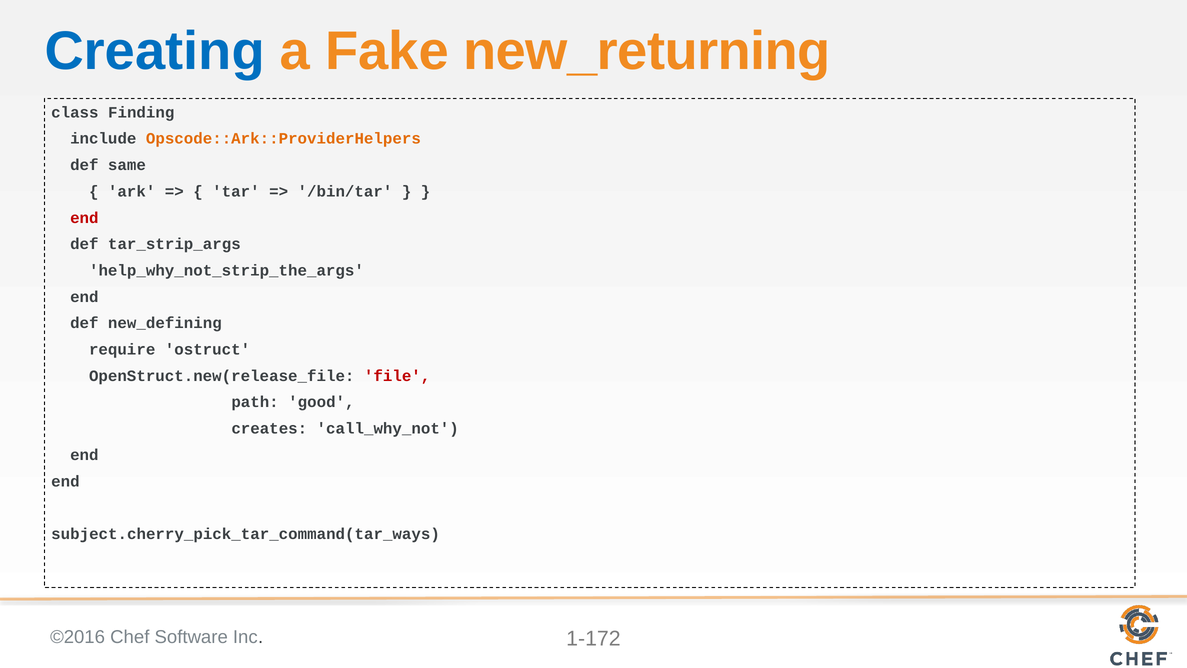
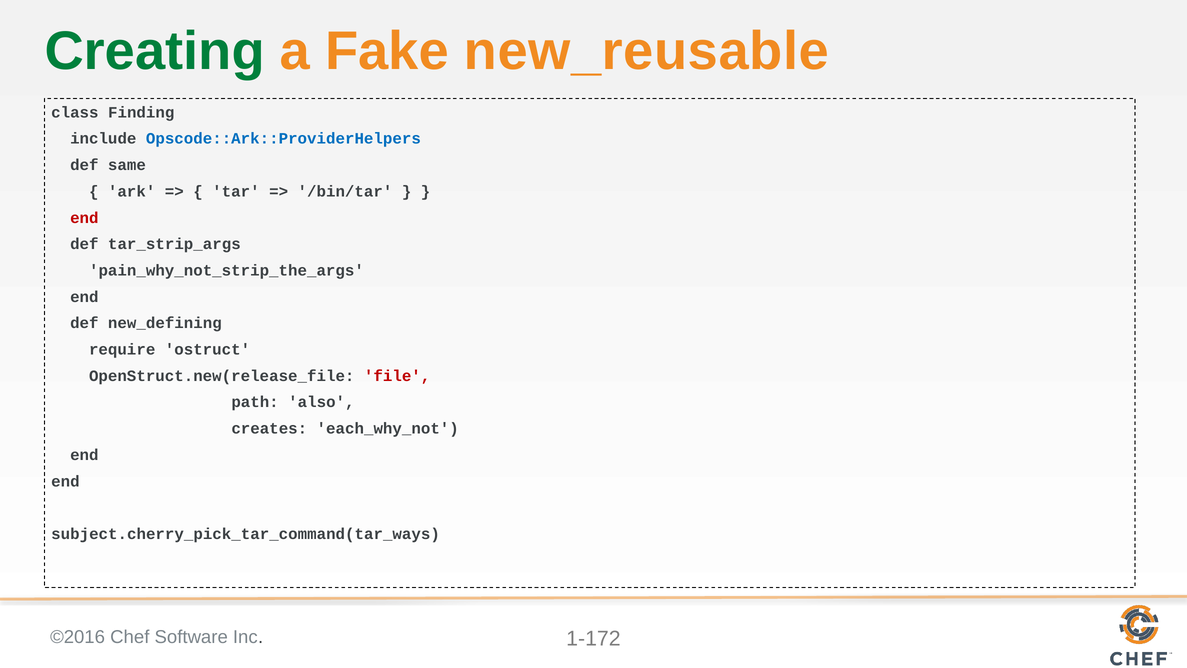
Creating colour: blue -> green (155, 51)
new_returning: new_returning -> new_reusable (646, 51)
Opscode::Ark::ProviderHelpers colour: orange -> blue (283, 139)
help_why_not_strip_the_args: help_why_not_strip_the_args -> pain_why_not_strip_the_args (226, 270)
good: good -> also (321, 402)
call_why_not: call_why_not -> each_why_not (388, 428)
